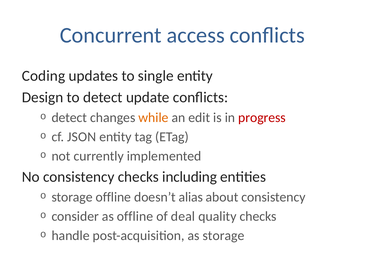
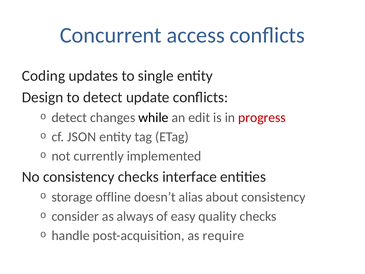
while colour: orange -> black (153, 117)
including: including -> interface (190, 177)
as offline: offline -> always (135, 216)
deal: deal -> easy (183, 216)
as storage: storage -> require (223, 235)
